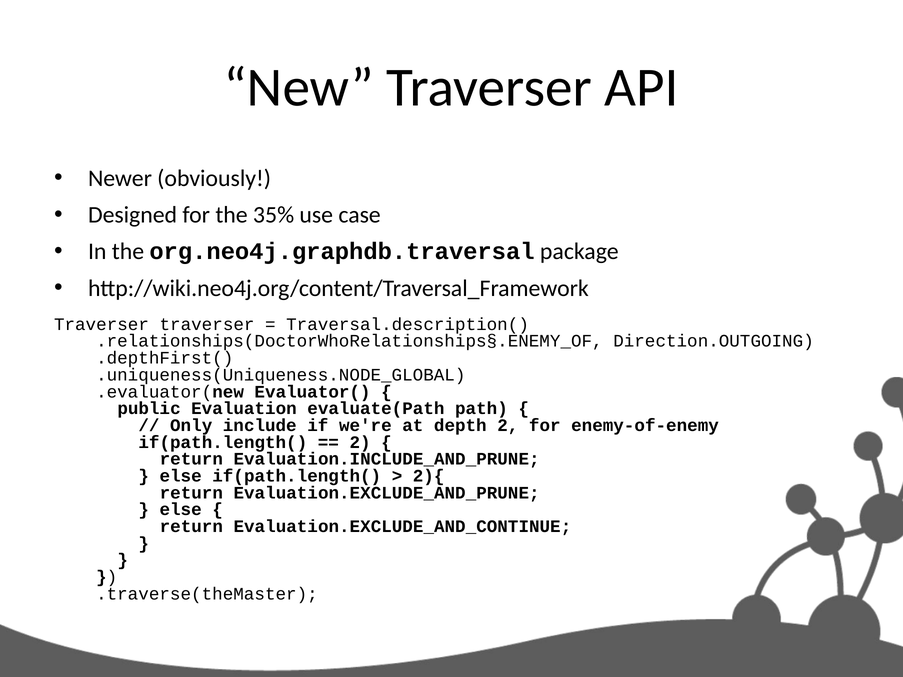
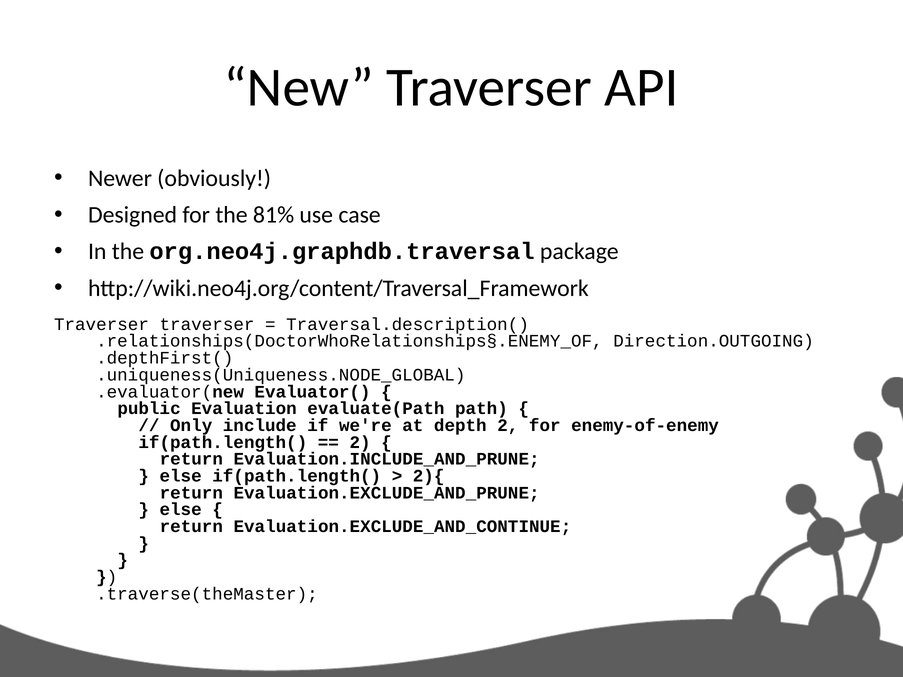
35%: 35% -> 81% (274, 215)
